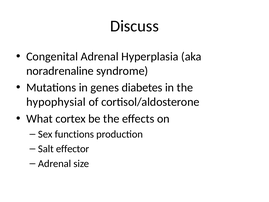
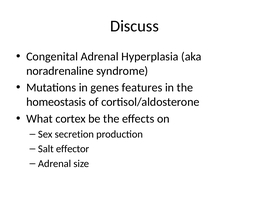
diabetes: diabetes -> features (142, 88)
hypophysial: hypophysial -> homeostasis (56, 102)
functions: functions -> secretion (74, 134)
